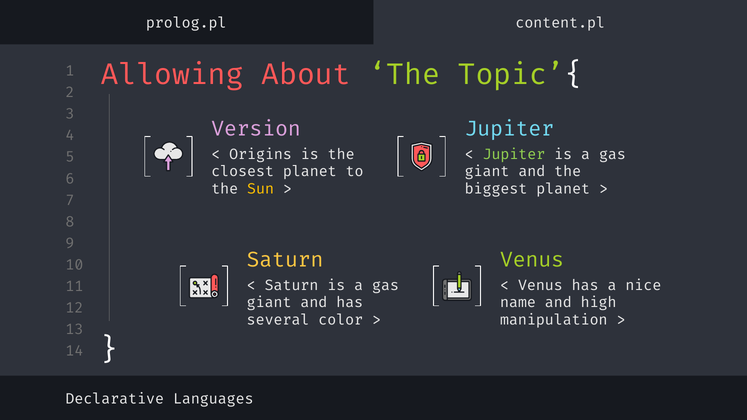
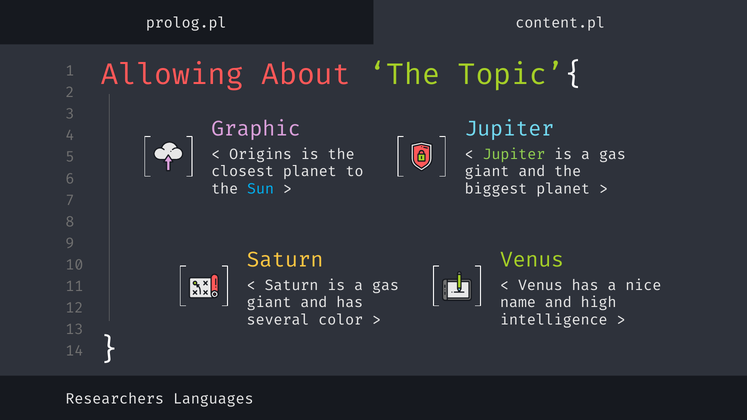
Version: Version -> Graphic (256, 129)
Sun colour: yellow -> light blue (261, 189)
manipulation: manipulation -> intelligence (554, 320)
Declarative: Declarative -> Researchers (115, 399)
